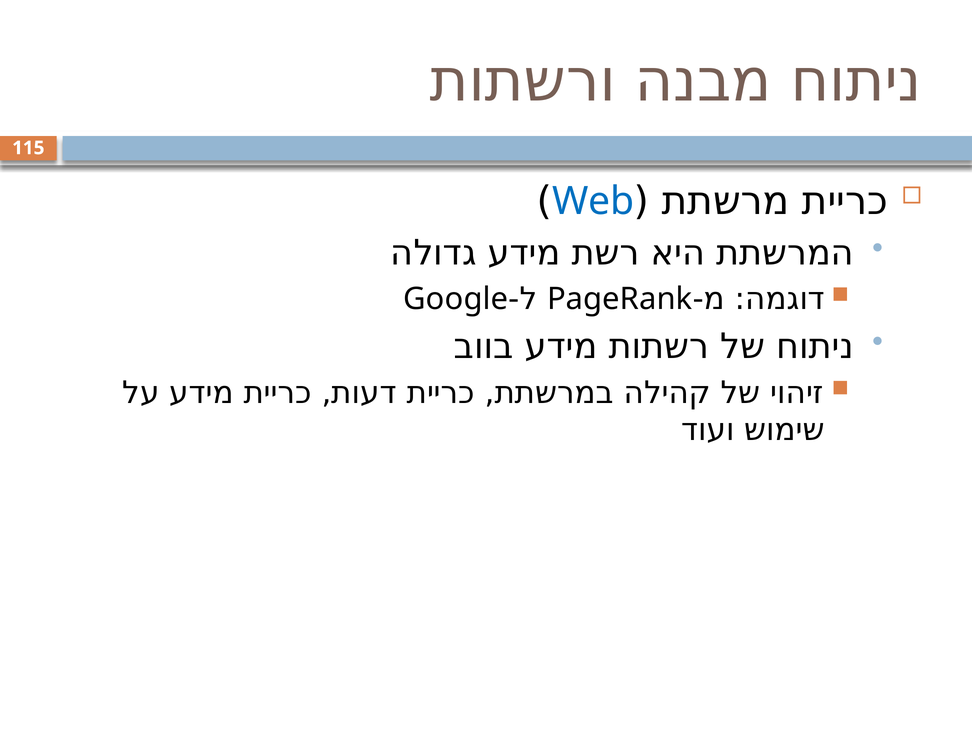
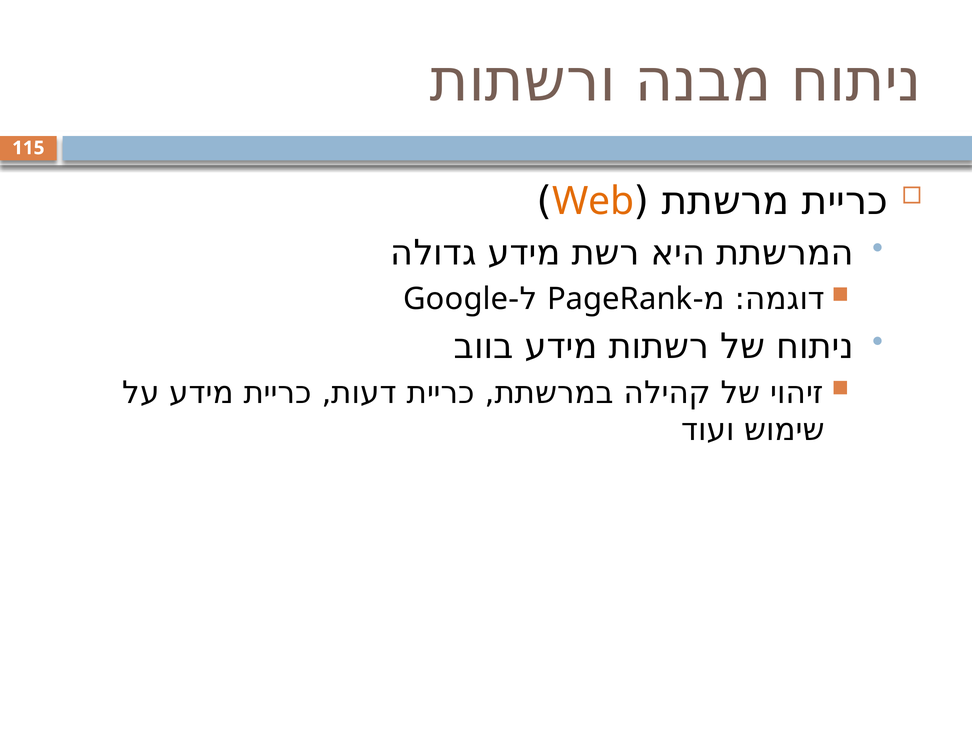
Web colour: blue -> orange (593, 201)
